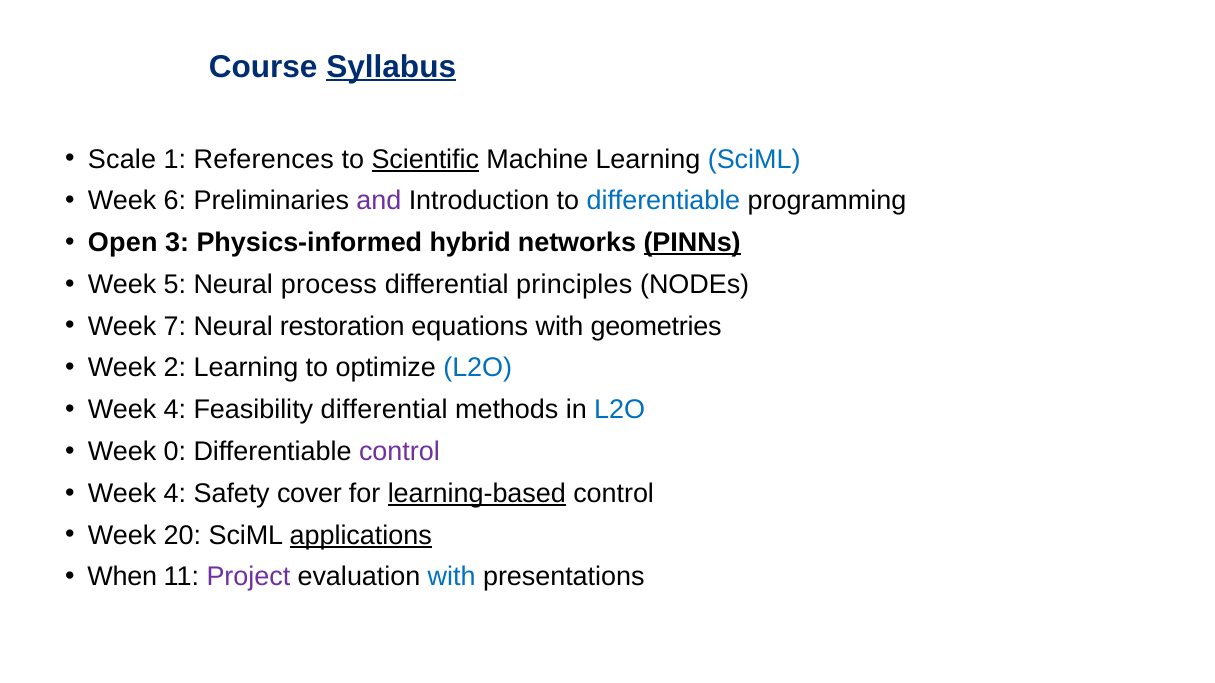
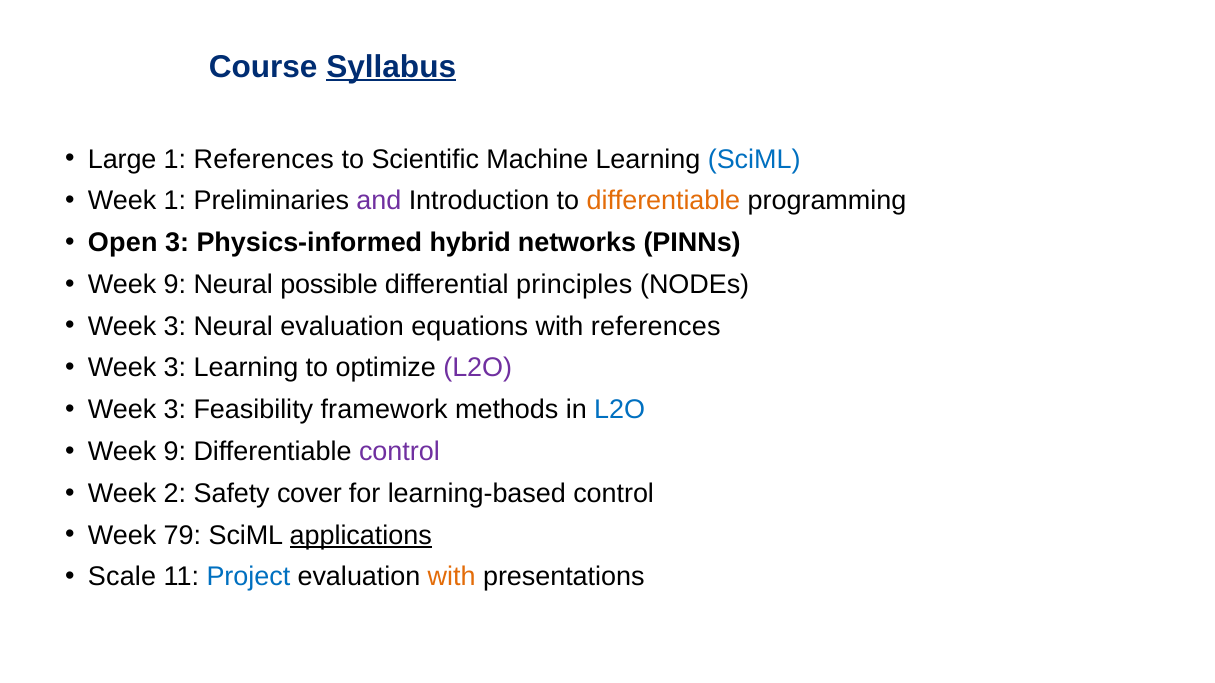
Scale: Scale -> Large (122, 159)
Scientific underline: present -> none (425, 159)
Week 6: 6 -> 1 (175, 201)
differentiable colour: blue -> orange (663, 201)
PINNs underline: present -> none (692, 243)
5: 5 -> 9 (175, 285)
process: process -> possible (329, 285)
7: 7 -> 3 (175, 326)
Neural restoration: restoration -> evaluation (342, 326)
with geometries: geometries -> references (656, 326)
2: 2 -> 3 (175, 368)
L2O colour: blue -> purple (478, 368)
4: 4 -> 3 (175, 410)
Feasibility differential: differential -> framework (384, 410)
0: 0 -> 9 (175, 452)
4: 4 -> 2 (175, 494)
learning-based underline: present -> none (477, 494)
20: 20 -> 79 (182, 536)
When: When -> Scale (122, 577)
Project colour: purple -> blue (248, 577)
with colour: blue -> orange (452, 577)
